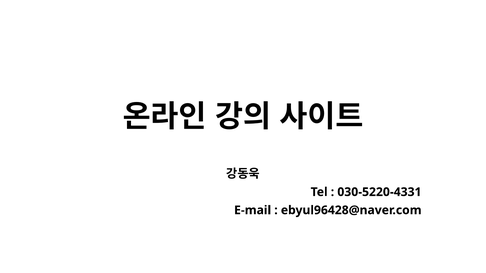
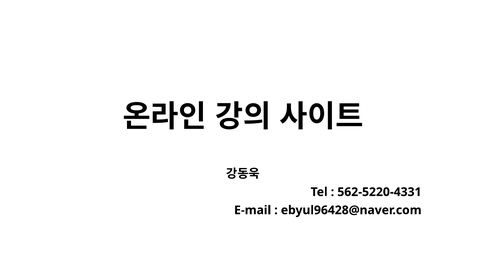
030-5220-4331: 030-5220-4331 -> 562-5220-4331 (379, 192)
